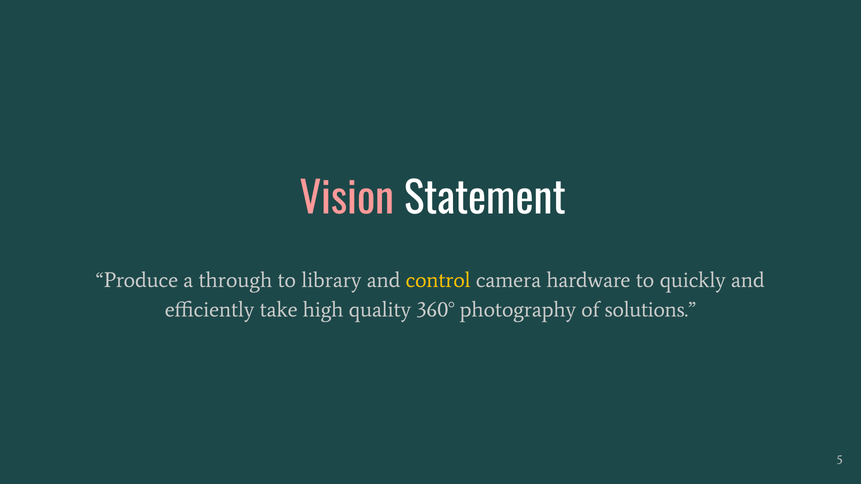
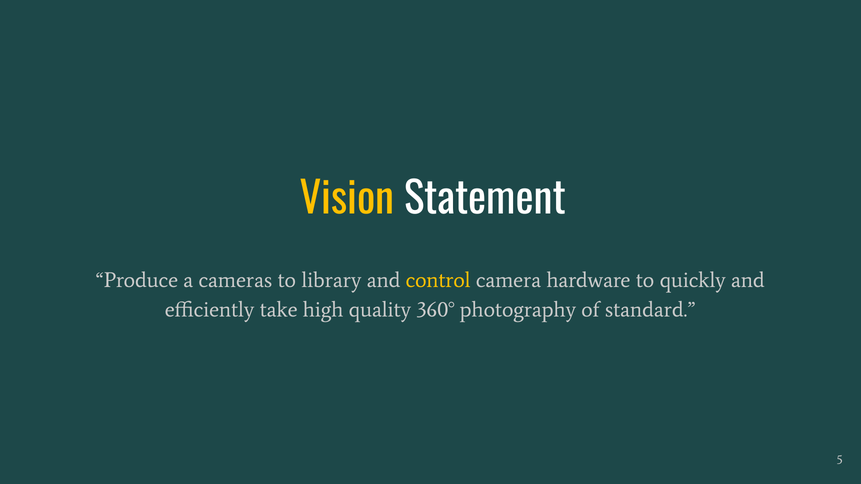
Vision colour: pink -> yellow (347, 200)
through: through -> cameras (235, 280)
solutions: solutions -> standard (650, 310)
